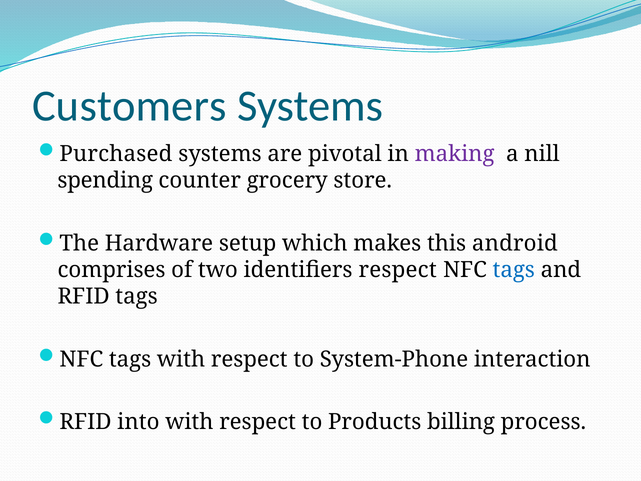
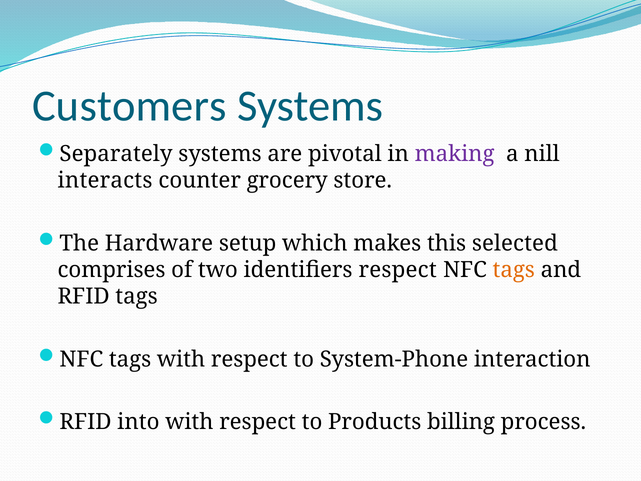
Purchased: Purchased -> Separately (116, 154)
spending: spending -> interacts (105, 180)
android: android -> selected (515, 243)
tags colour: blue -> orange (514, 270)
